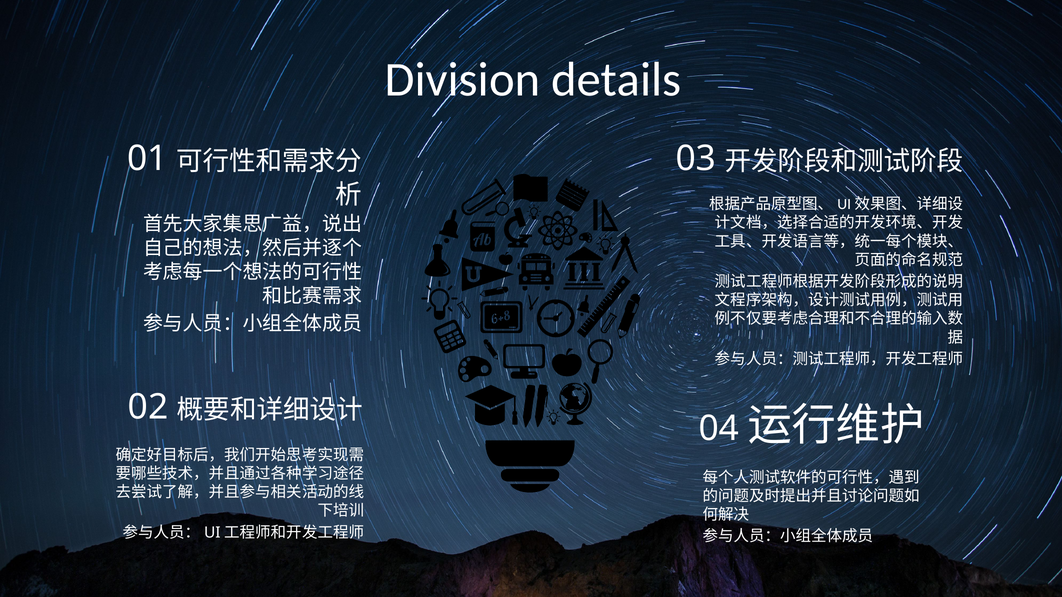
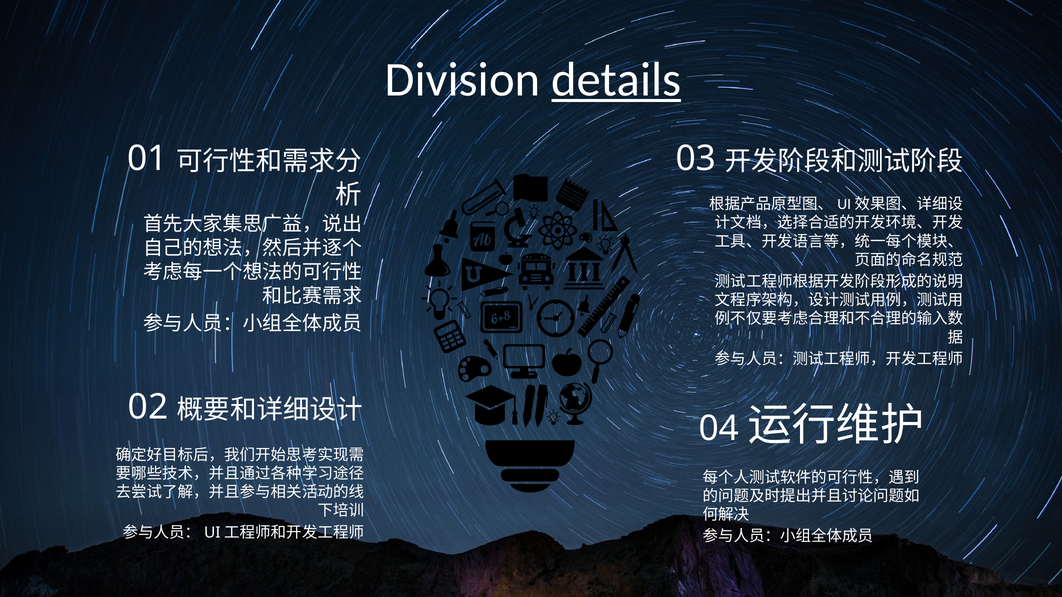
details underline: none -> present (616, 80)
